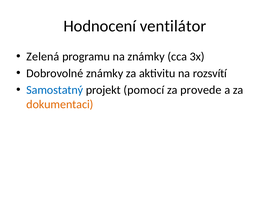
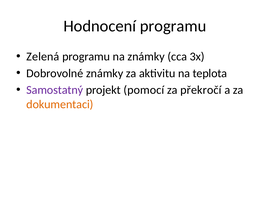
Hodnocení ventilátor: ventilátor -> programu (173, 26)
rozsvítí: rozsvítí -> teplota (210, 73)
Samostatný colour: blue -> purple (55, 90)
provede: provede -> překročí (201, 90)
